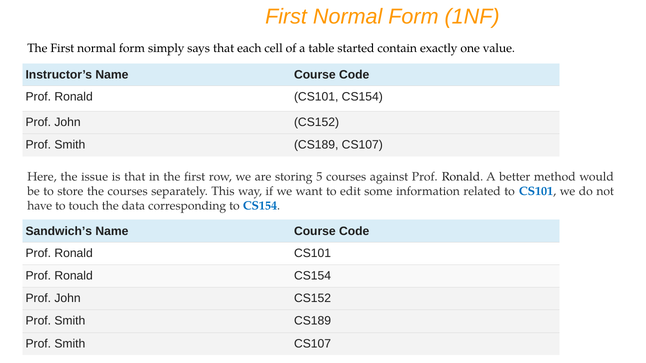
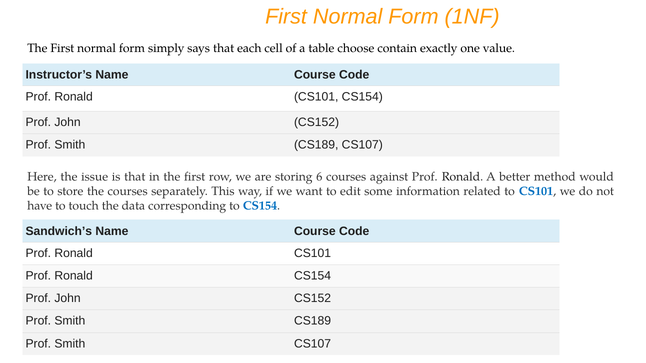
started: started -> choose (356, 48)
5: 5 -> 6 (319, 177)
